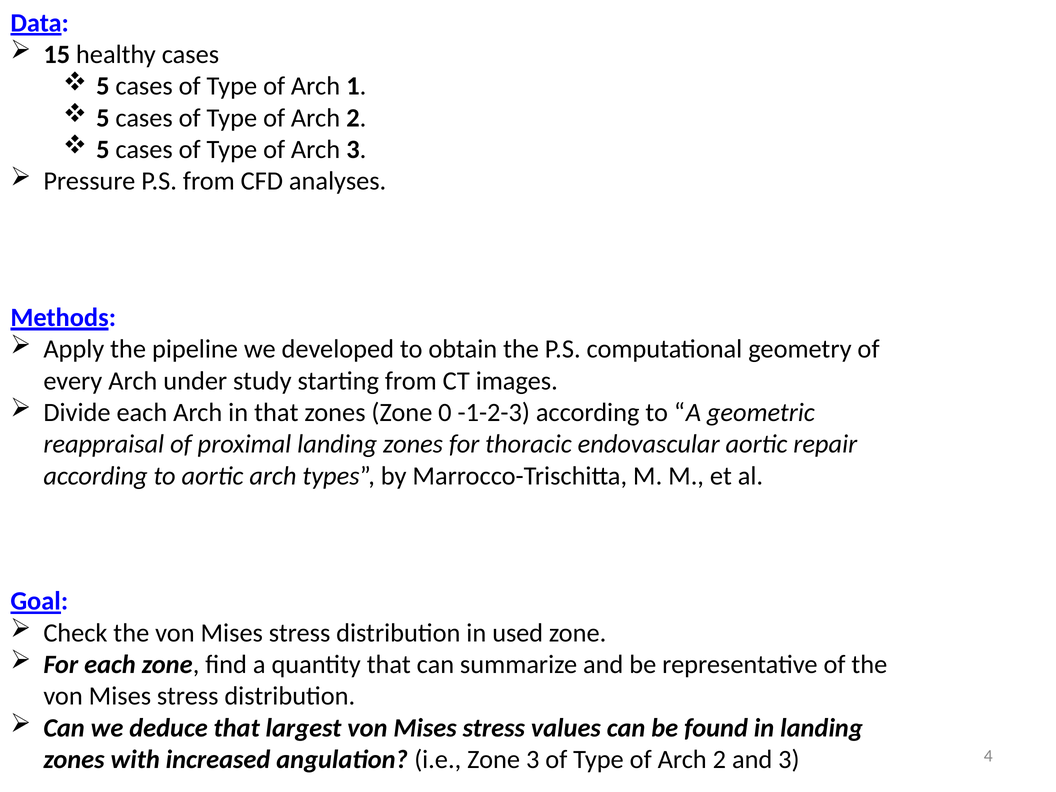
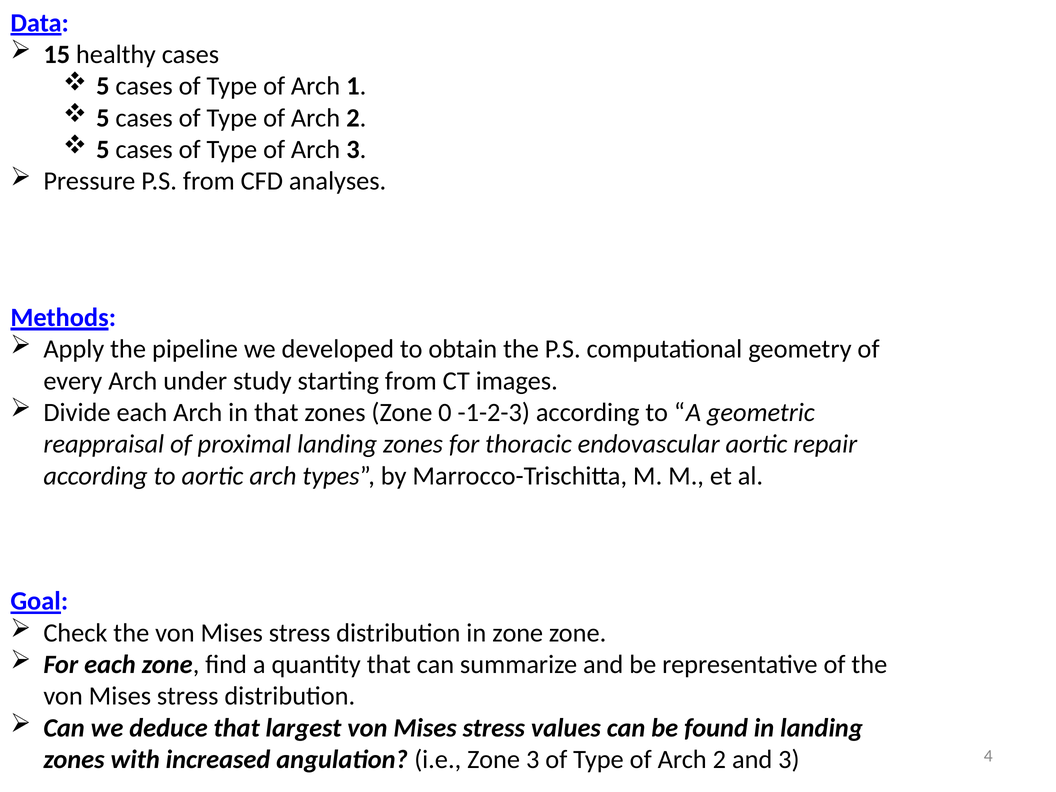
in used: used -> zone (518, 633)
